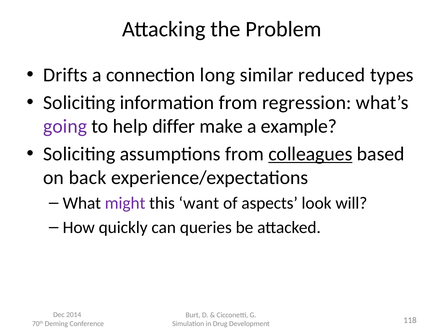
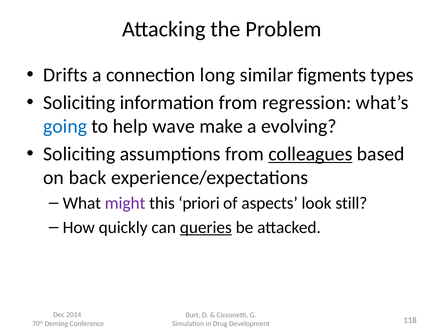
reduced: reduced -> figments (332, 75)
going colour: purple -> blue (65, 126)
differ: differ -> wave (174, 126)
example: example -> evolving (299, 126)
want: want -> priori (199, 203)
will: will -> still (351, 203)
queries underline: none -> present (206, 227)
